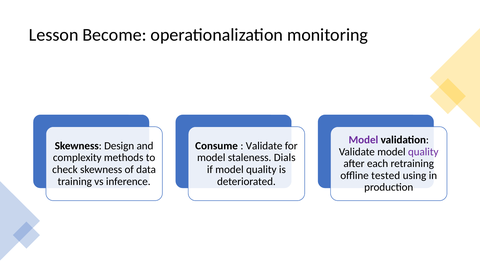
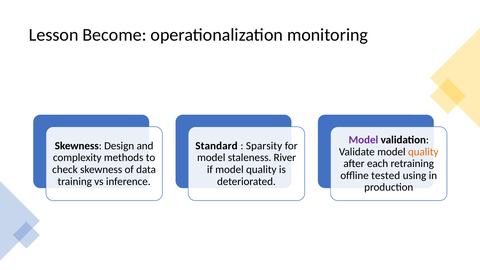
Consume: Consume -> Standard (217, 146)
Validate: Validate -> Sparsity (264, 146)
quality colour: purple -> orange (423, 152)
Dials: Dials -> River (285, 158)
